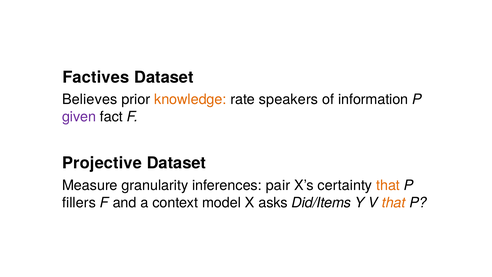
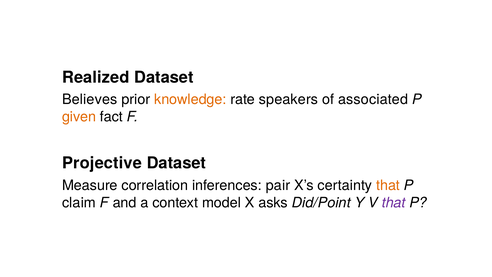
Factives: Factives -> Realized (96, 77)
information: information -> associated (373, 99)
given colour: purple -> orange (79, 117)
granularity: granularity -> correlation (155, 185)
fillers: fillers -> claim (79, 202)
Did/Items: Did/Items -> Did/Point (321, 202)
that colour: orange -> purple (394, 202)
